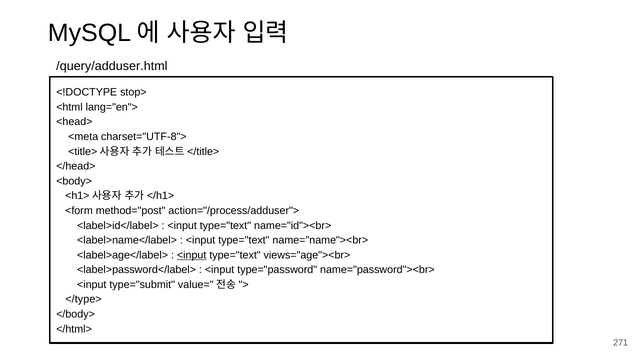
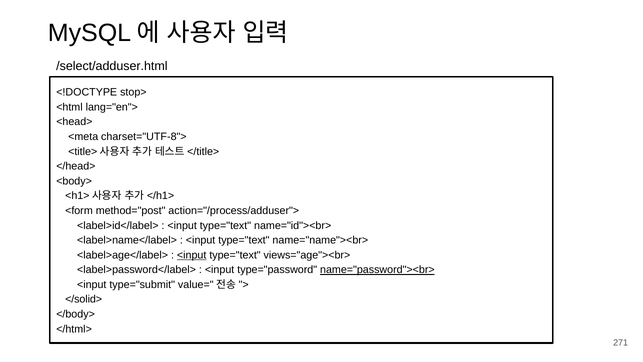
/query/adduser.html: /query/adduser.html -> /select/adduser.html (112, 66)
name="password"><br> underline: none -> present (377, 270)
</type>: </type> -> </solid> (84, 299)
